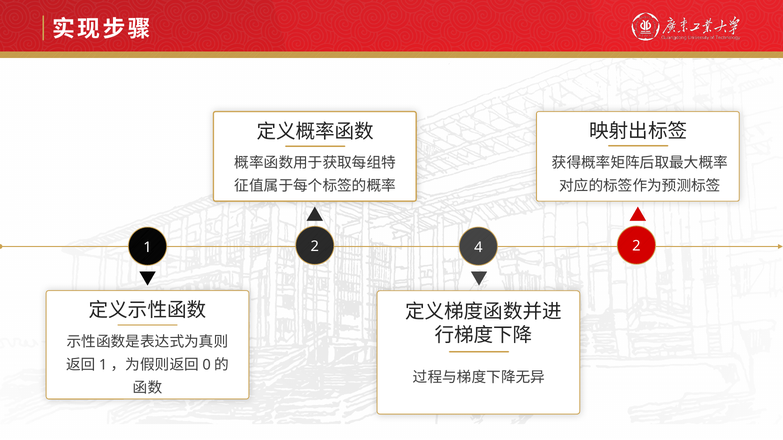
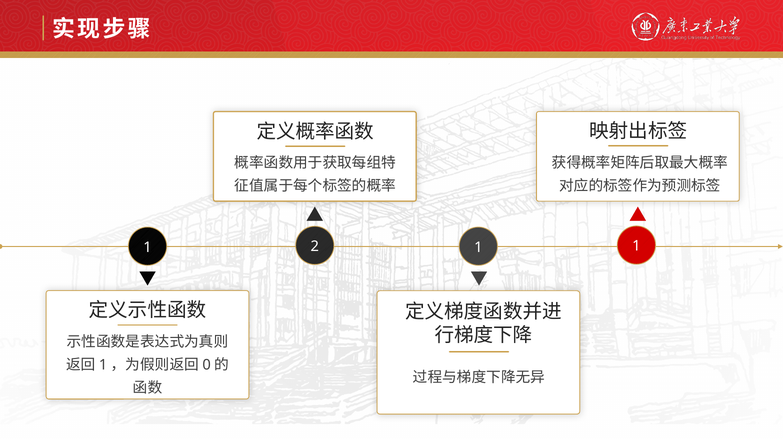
2 2: 2 -> 1 (636, 246)
1 4: 4 -> 1 (478, 247)
